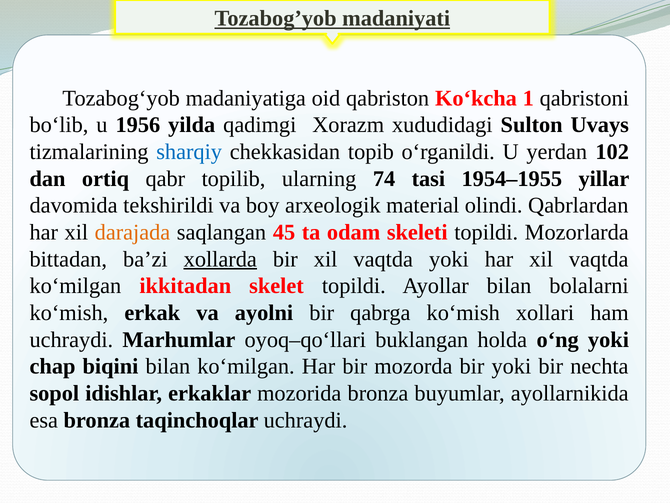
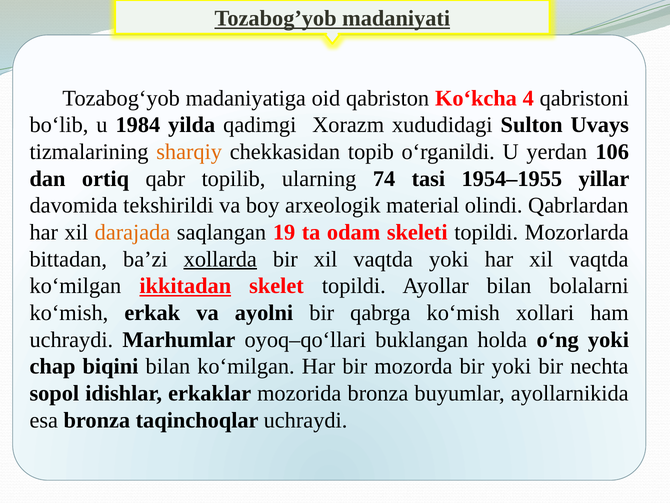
1: 1 -> 4 (528, 98)
1956: 1956 -> 1984 (138, 125)
sharqiy colour: blue -> orange (189, 152)
102: 102 -> 106 (612, 152)
45: 45 -> 19 (284, 232)
ikkitadan underline: none -> present (185, 286)
